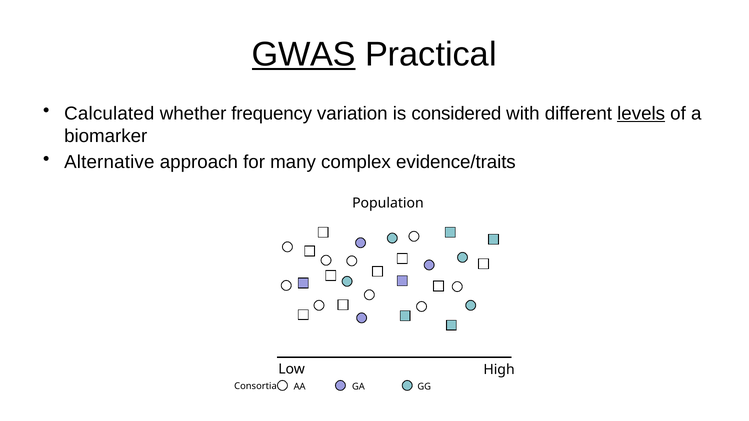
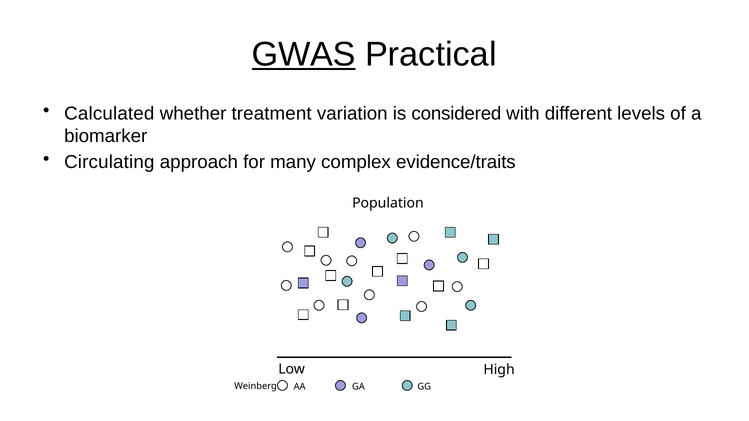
frequency: frequency -> treatment (272, 114)
levels underline: present -> none (641, 114)
Alternative: Alternative -> Circulating (109, 162)
Consortia: Consortia -> Weinberg (256, 387)
